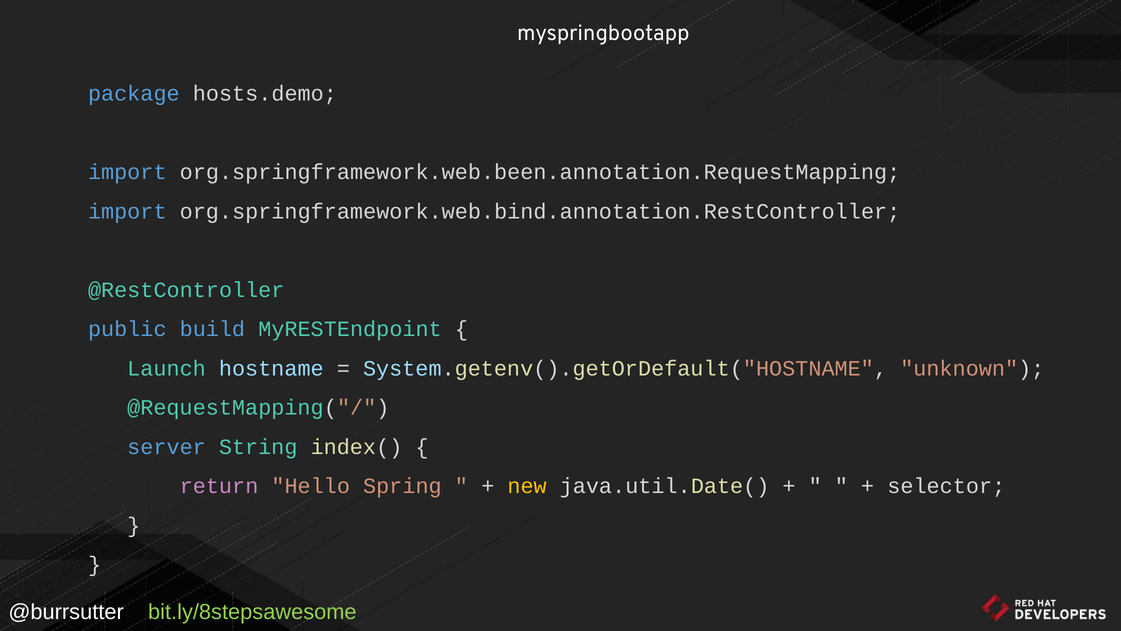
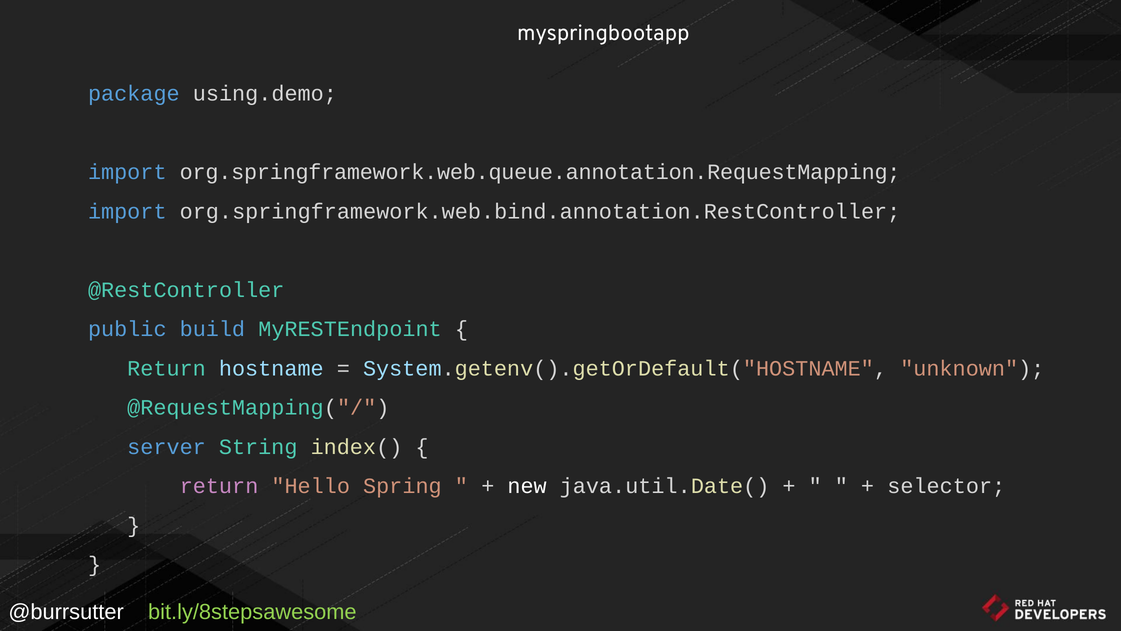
hosts.demo: hosts.demo -> using.demo (265, 94)
org.springframework.web.been.annotation.RequestMapping: org.springframework.web.been.annotation.RequestMapping -> org.springframework.web.queue.annotation.RequestMapping (540, 172)
Launch: Launch -> Return (167, 368)
new colour: yellow -> white (527, 486)
